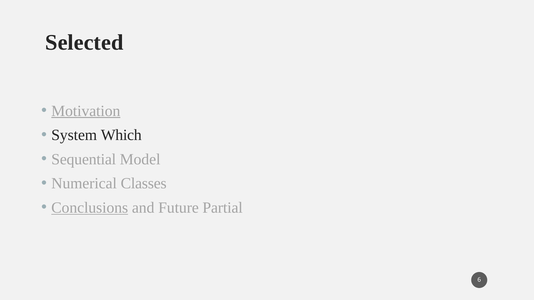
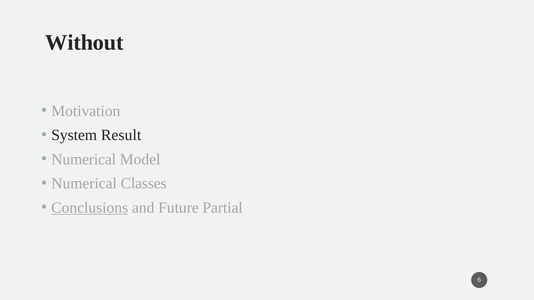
Selected: Selected -> Without (84, 42)
Motivation underline: present -> none (86, 111)
Which: Which -> Result (121, 135)
Sequential: Sequential -> Numerical (84, 159)
